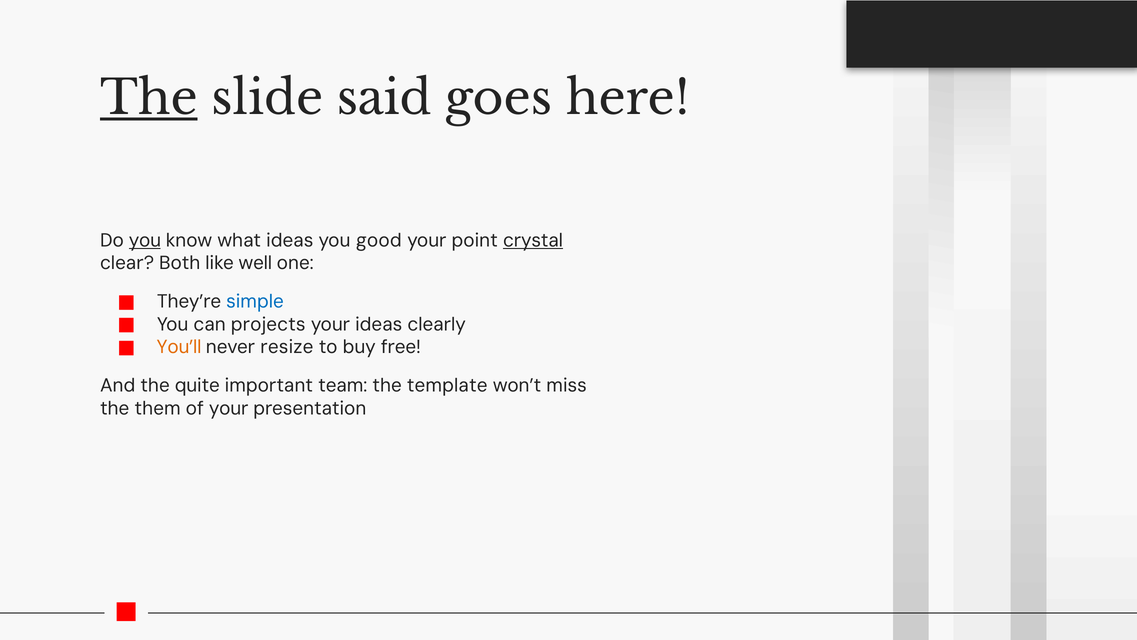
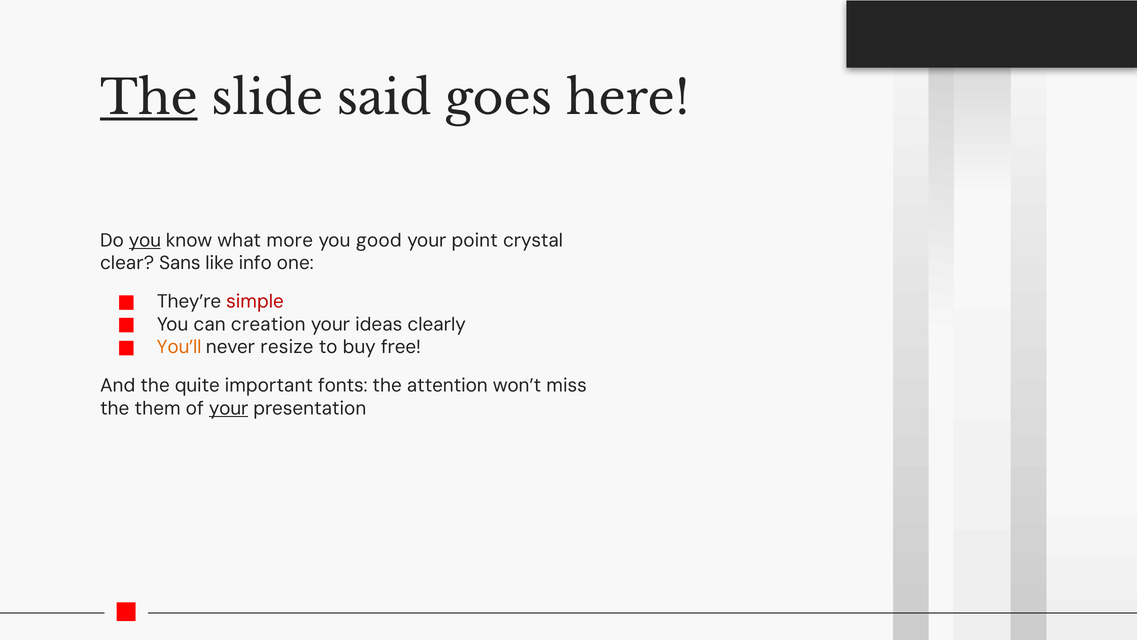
what ideas: ideas -> more (290, 240)
crystal underline: present -> none (533, 240)
Both: Both -> Sans (180, 263)
well: well -> info (255, 263)
simple colour: blue -> red (255, 301)
projects: projects -> creation (268, 324)
team: team -> fonts (343, 385)
template: template -> attention (447, 385)
your underline: none -> present (229, 408)
